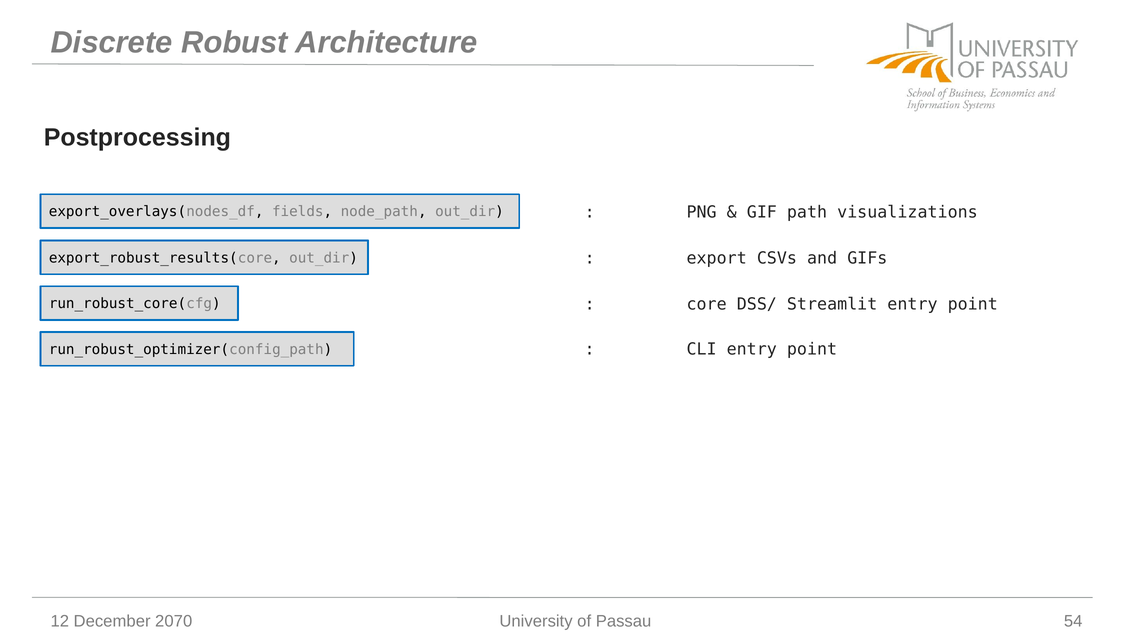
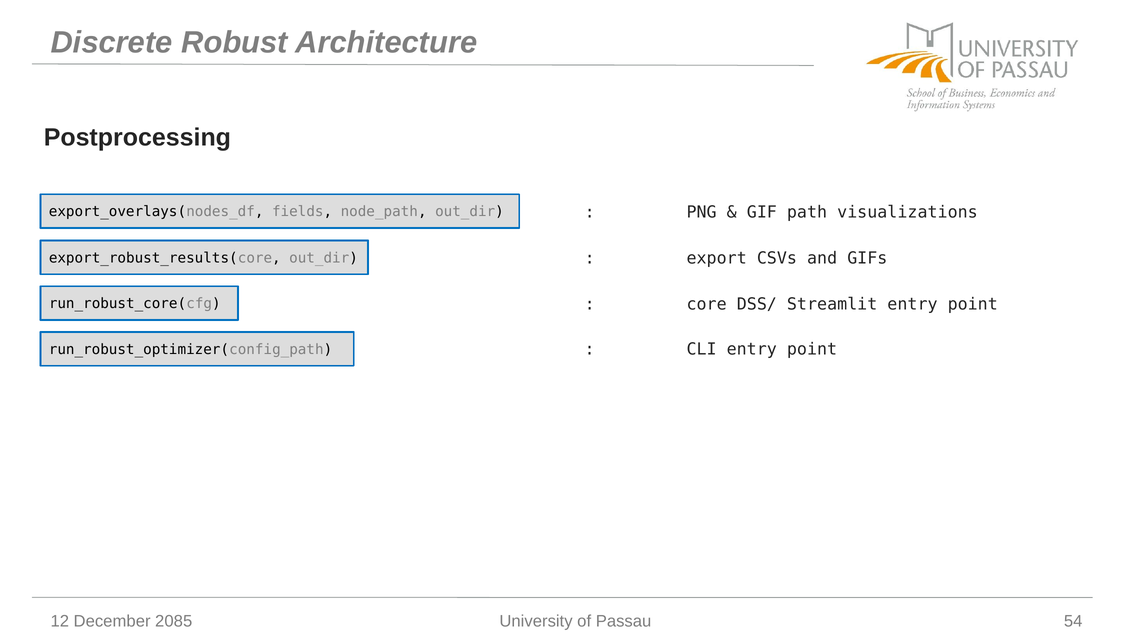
2070: 2070 -> 2085 (174, 622)
